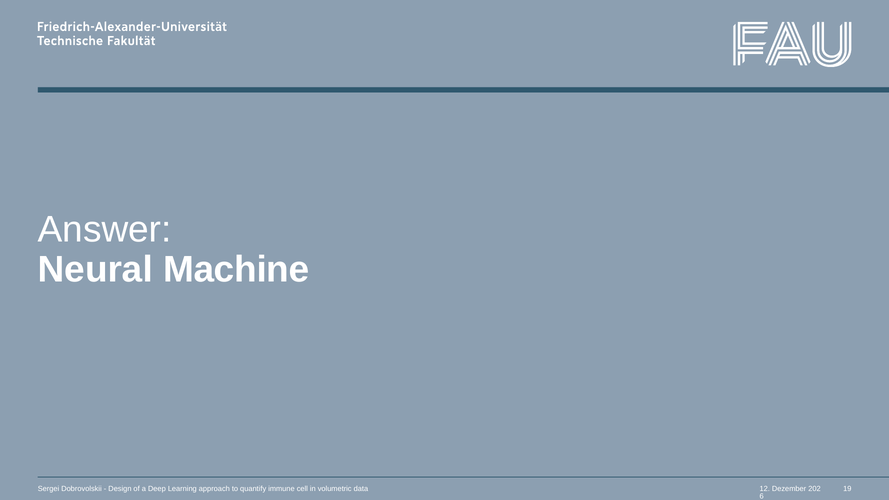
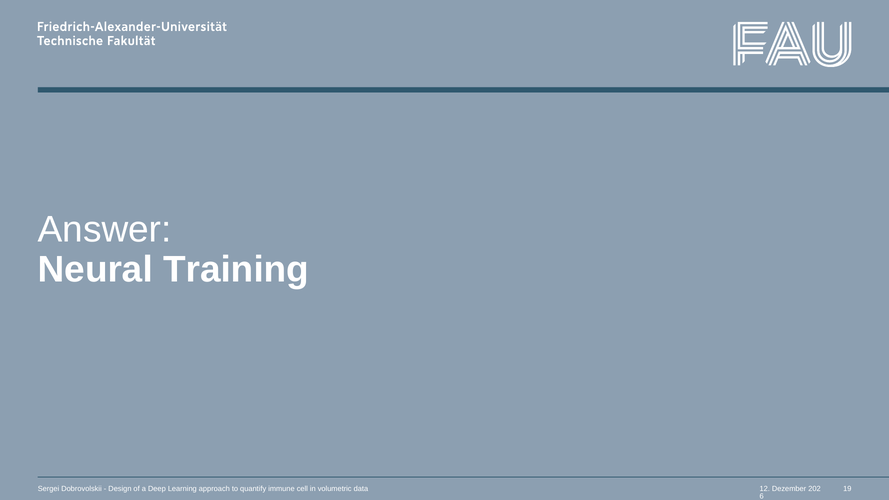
Machine: Machine -> Training (236, 270)
